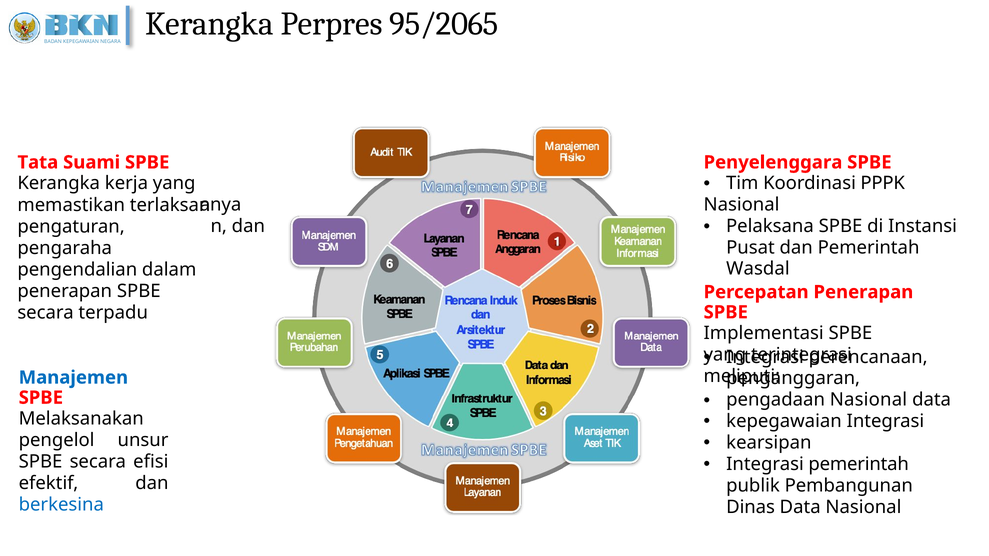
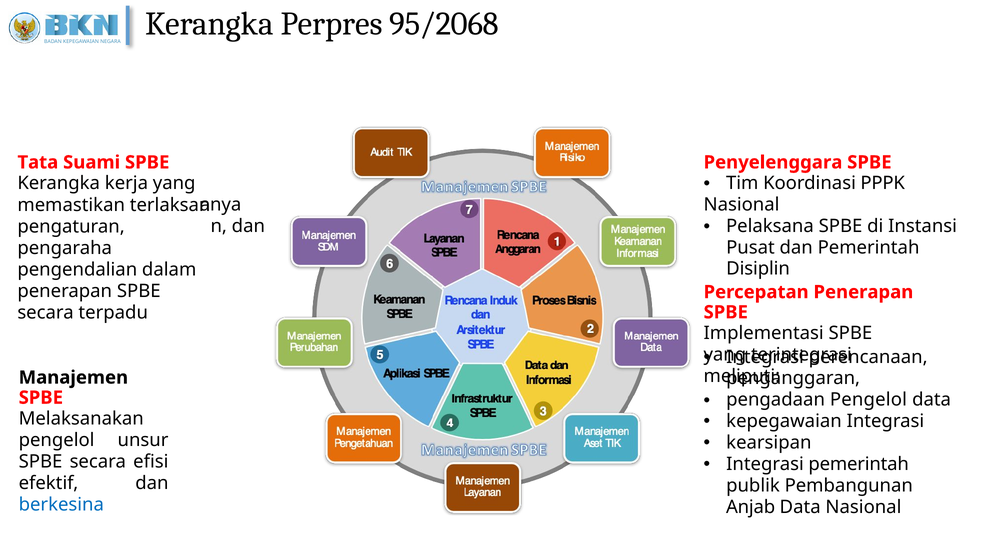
95/2065: 95/2065 -> 95/2068 (444, 24)
Wasdal: Wasdal -> Disiplin (758, 269)
Manajemen colour: blue -> black (73, 378)
pengadaan Nasional: Nasional -> Pengelol (868, 400)
Dinas: Dinas -> Anjab (751, 508)
